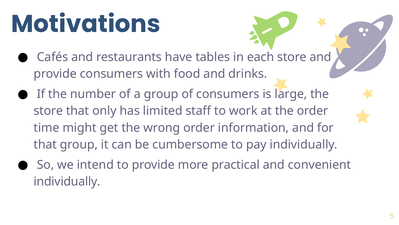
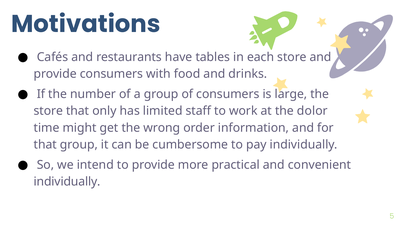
the order: order -> dolor (312, 111)
